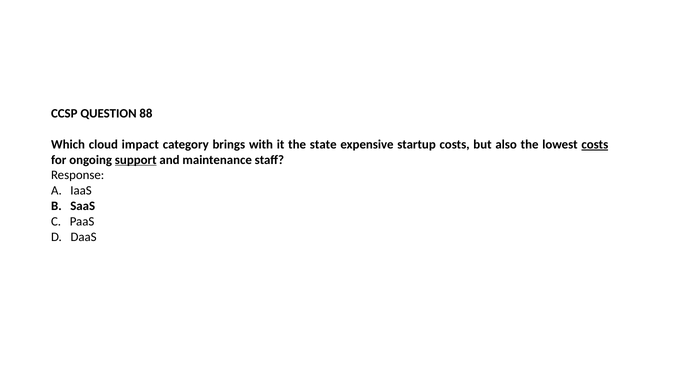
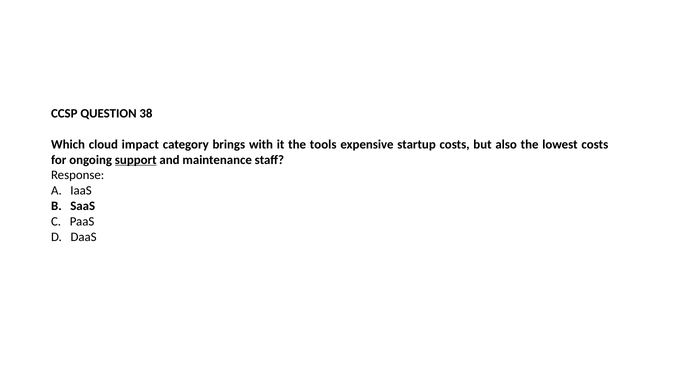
88: 88 -> 38 (146, 114)
state: state -> tools (323, 145)
costs underline: present -> none (595, 145)
